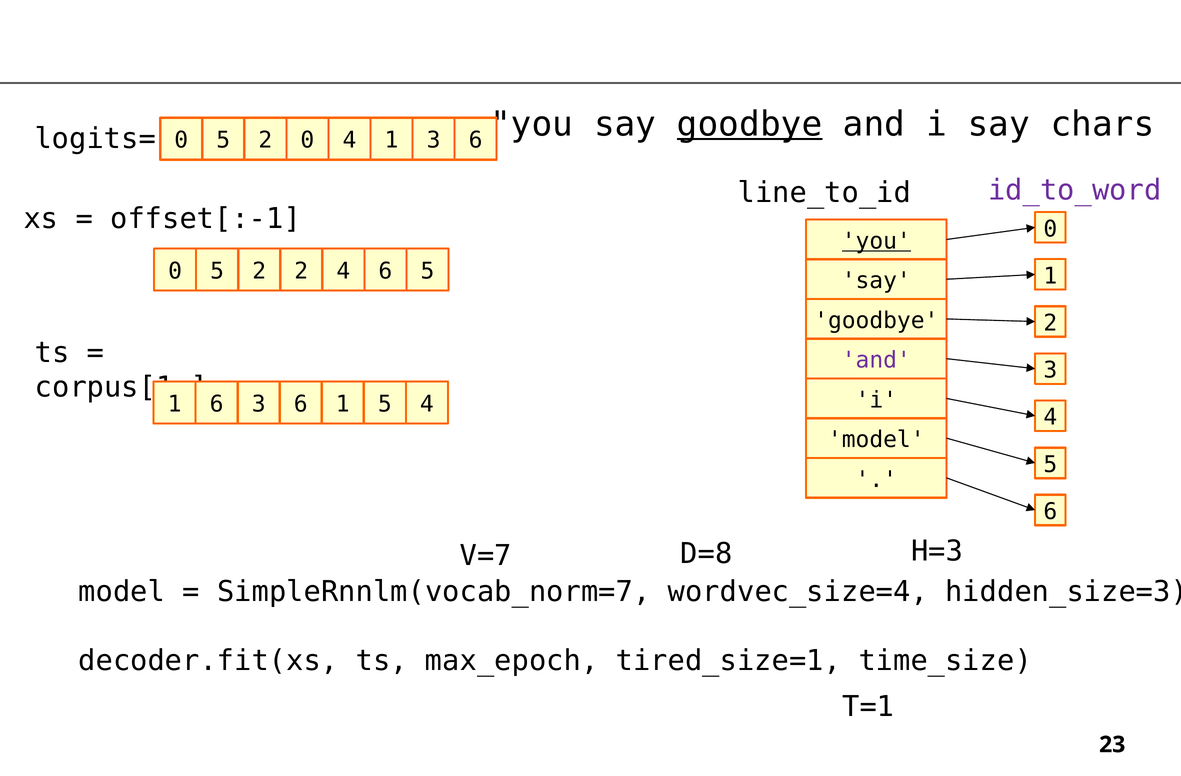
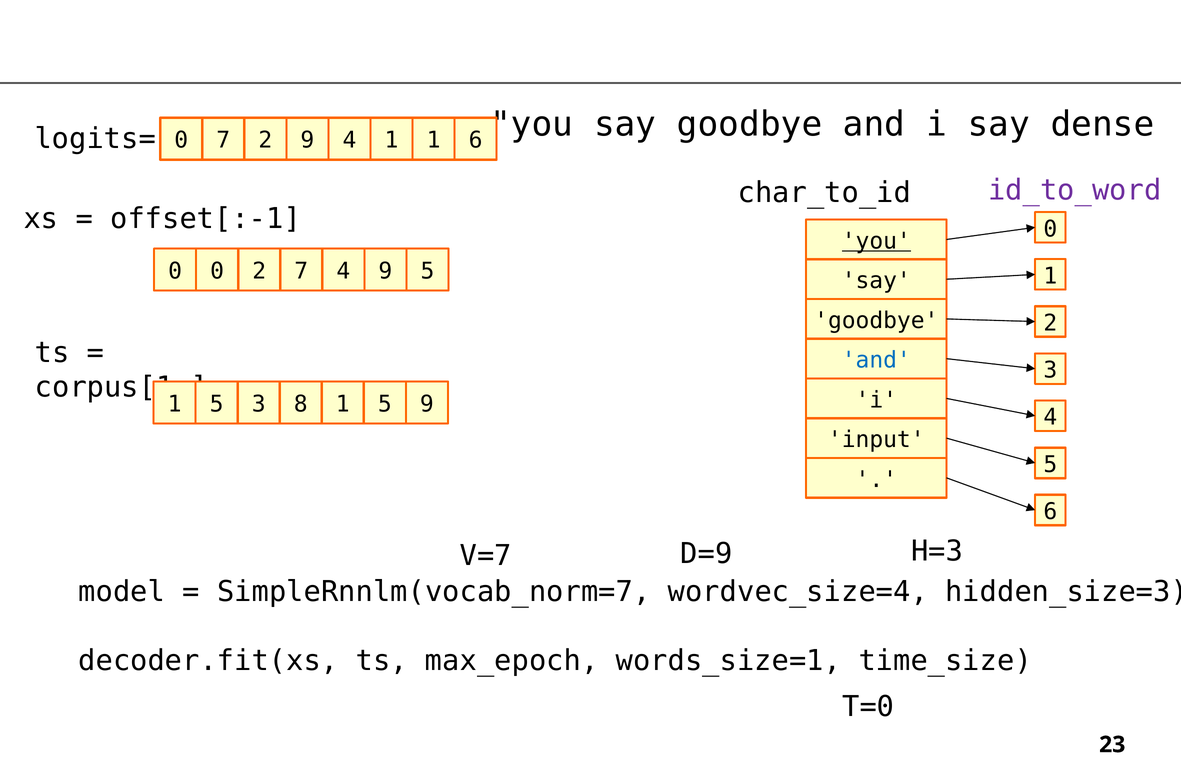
goodbye underline: present -> none (750, 124)
chars: chars -> dense (1102, 124)
5: 5 -> 7 (223, 140)
2 0: 0 -> 9 (307, 140)
1 3: 3 -> 1 (434, 140)
line_to_id: line_to_id -> char_to_id (824, 193)
5: 5 -> 0 (217, 271)
2 2: 2 -> 7 (301, 271)
4 6: 6 -> 9 (385, 271)
and colour: purple -> blue (876, 360)
6: 6 -> 5 (217, 404)
6: 6 -> 8 (301, 404)
5 4: 4 -> 9 (427, 404)
model: model -> input (876, 440)
D=8: D=8 -> D=9 (706, 554)
tired_size=1: tired_size=1 -> words_size=1 (728, 661)
T=1: T=1 -> T=0 (868, 706)
